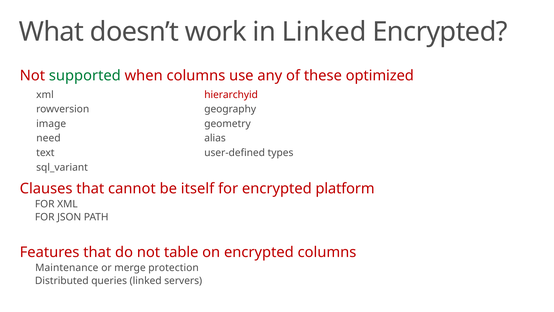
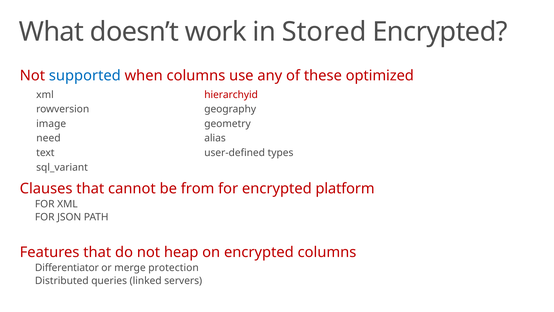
in Linked: Linked -> Stored (324, 32)
supported colour: green -> blue (85, 75)
itself: itself -> from (198, 188)
table: table -> heap (181, 252)
Maintenance: Maintenance -> Differentiator (67, 268)
